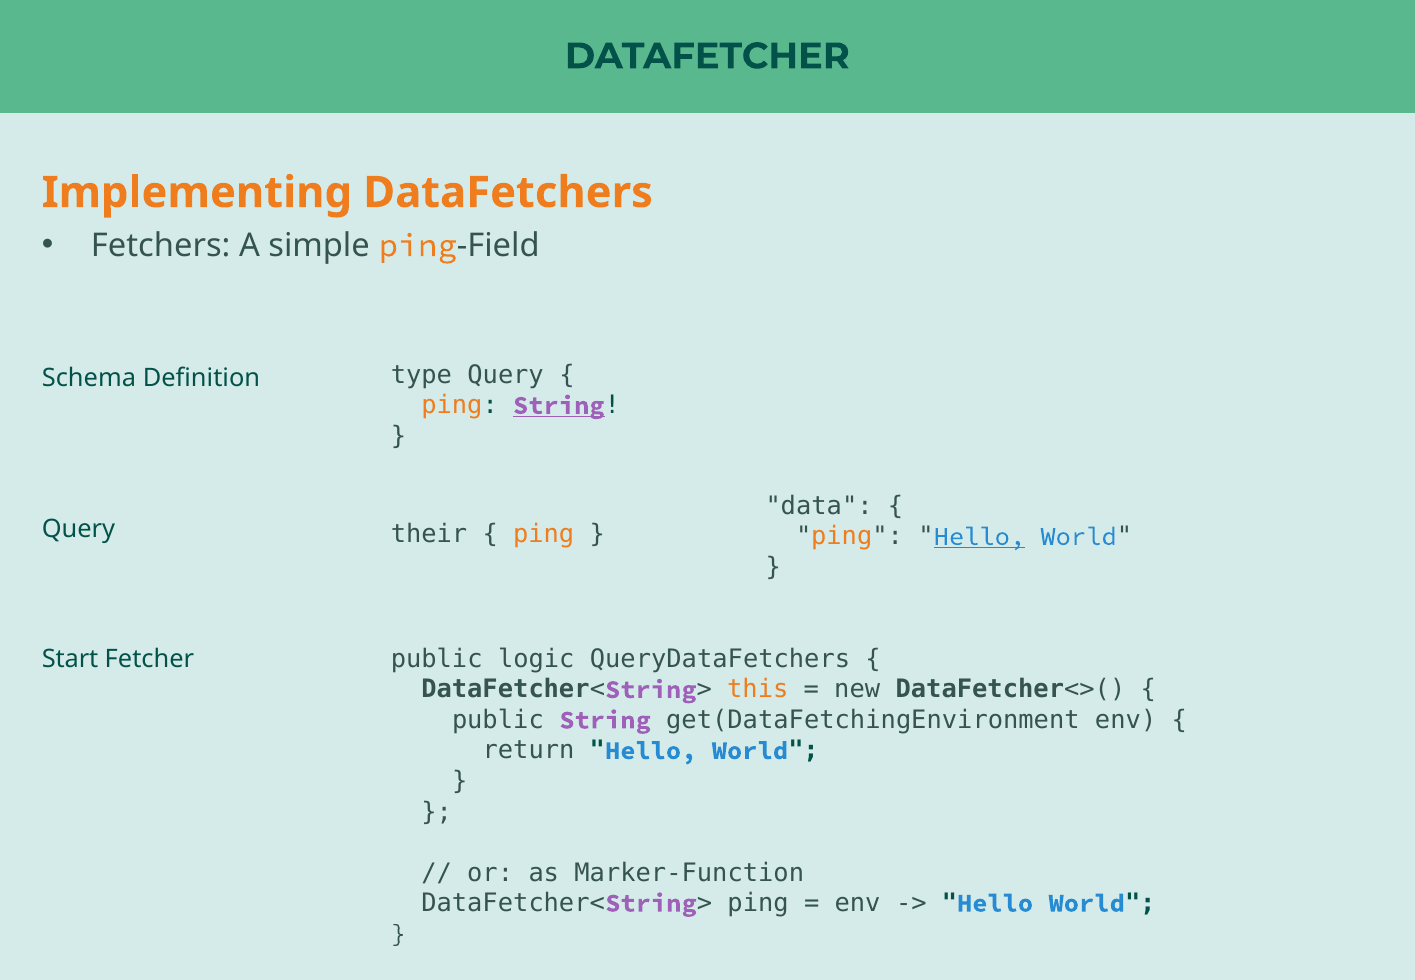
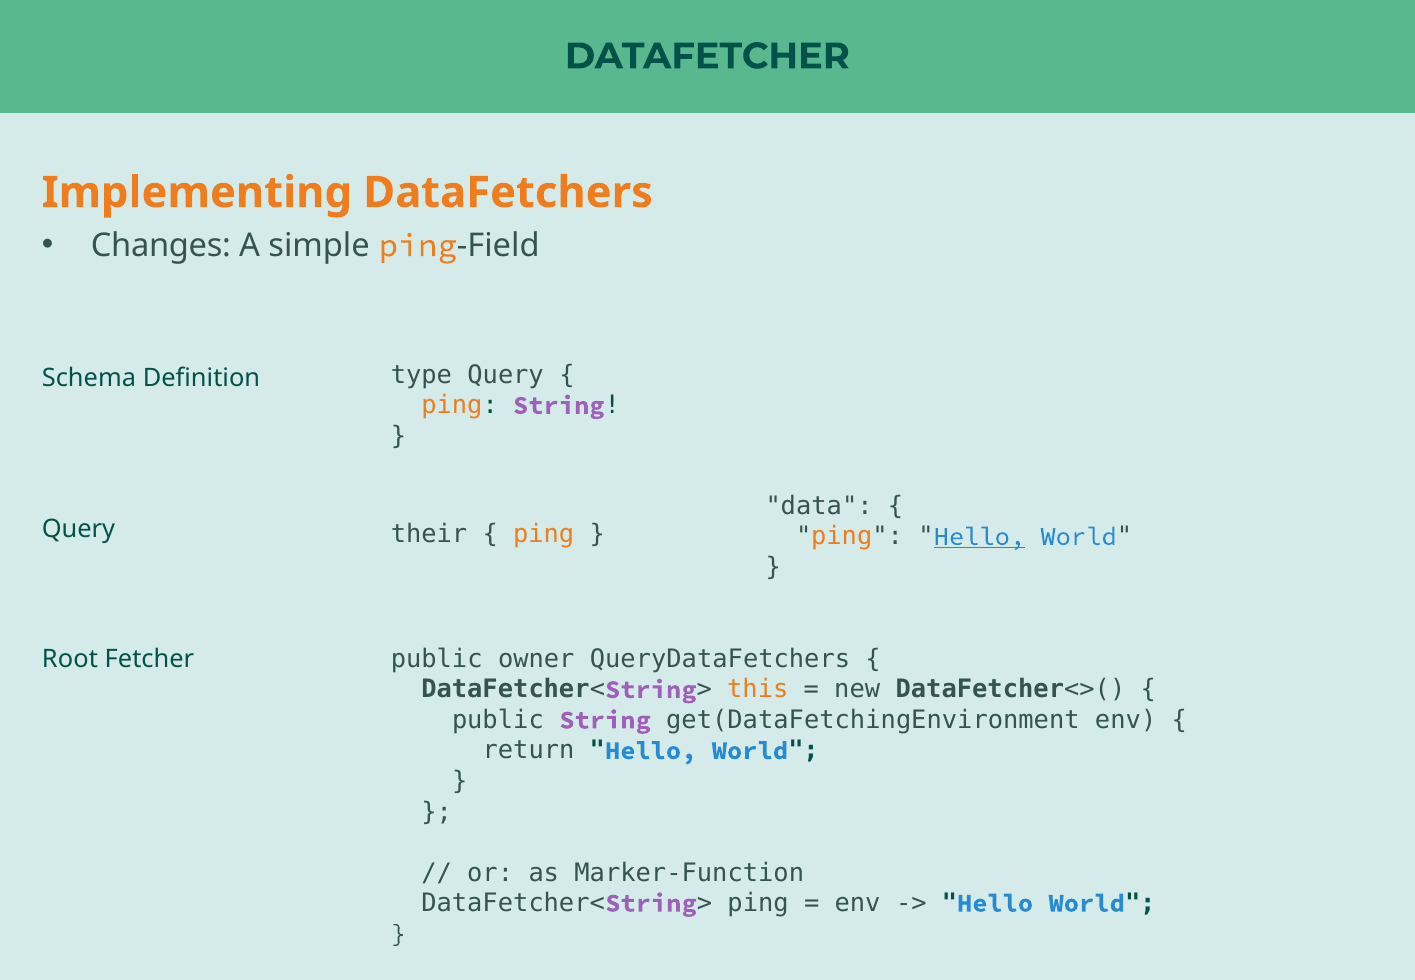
Fetchers: Fetchers -> Changes (161, 245)
String underline: present -> none (559, 405)
logic: logic -> owner (536, 659)
Start: Start -> Root (70, 659)
